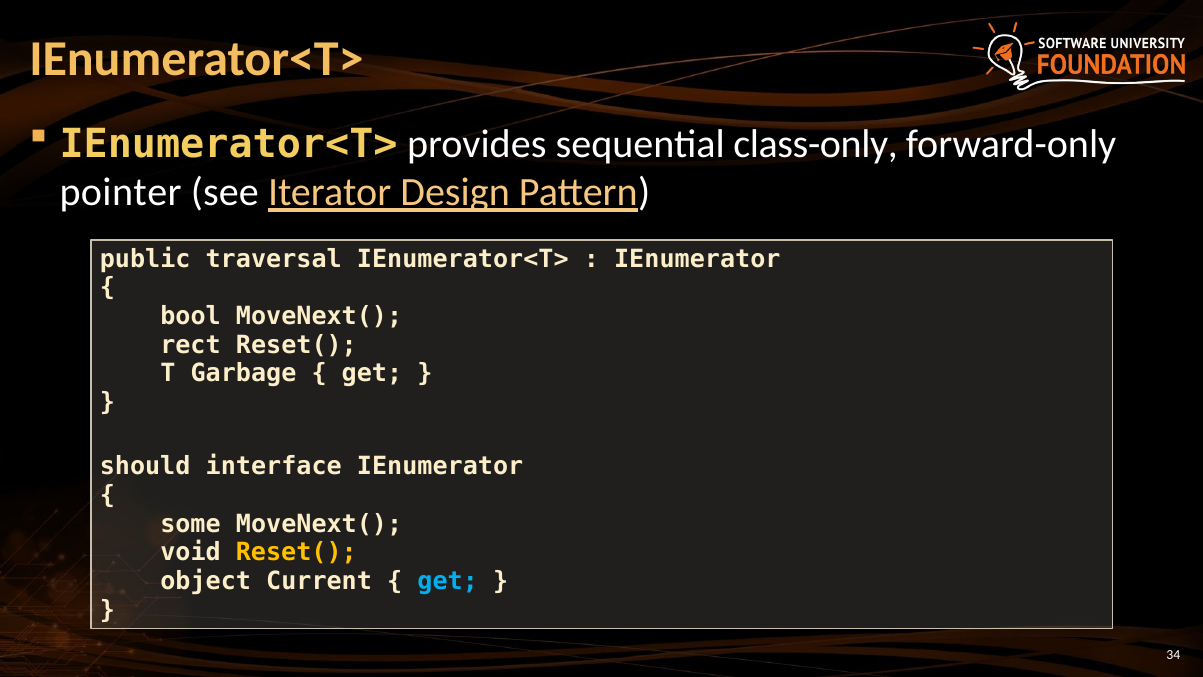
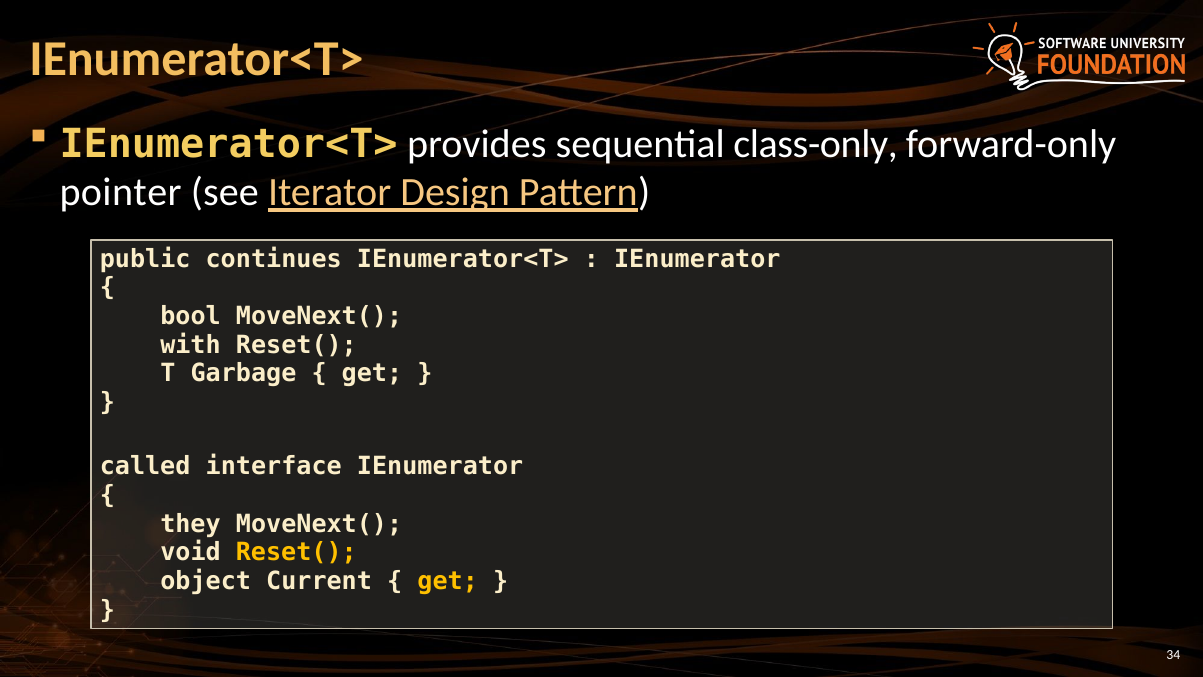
traversal: traversal -> continues (274, 259)
rect: rect -> with (190, 345)
should: should -> called (145, 467)
some: some -> they (190, 524)
get colour: light blue -> yellow (448, 581)
